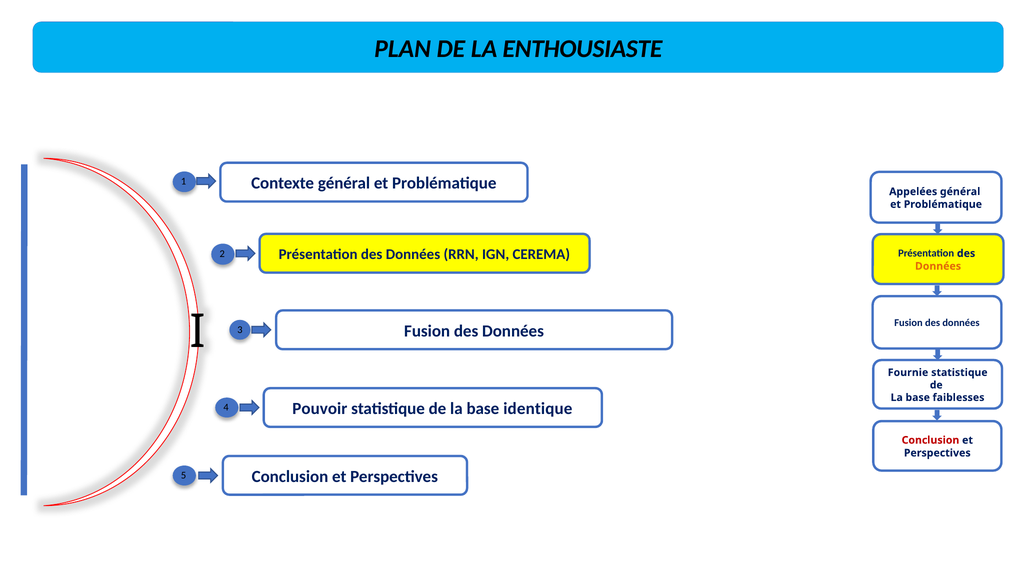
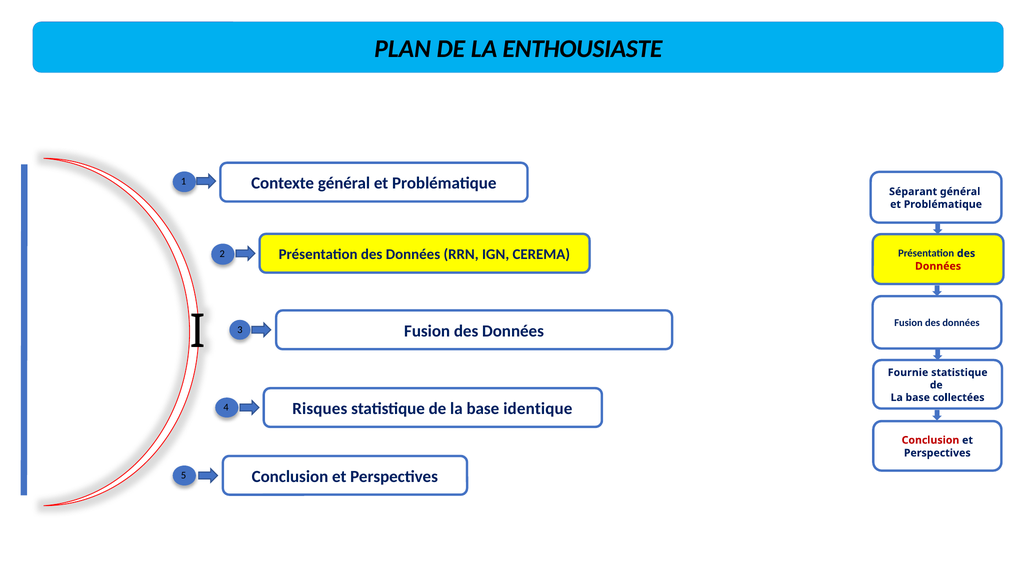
Appelées: Appelées -> Séparant (913, 192)
Données colour: orange -> red (938, 266)
faiblesses: faiblesses -> collectées (959, 398)
Pouvoir: Pouvoir -> Risques (320, 409)
